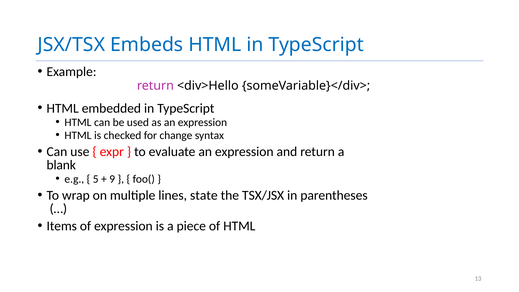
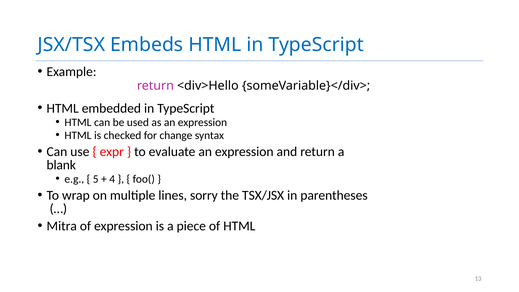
9: 9 -> 4 (112, 179)
state: state -> sorry (204, 195)
Items: Items -> Mitra (62, 226)
